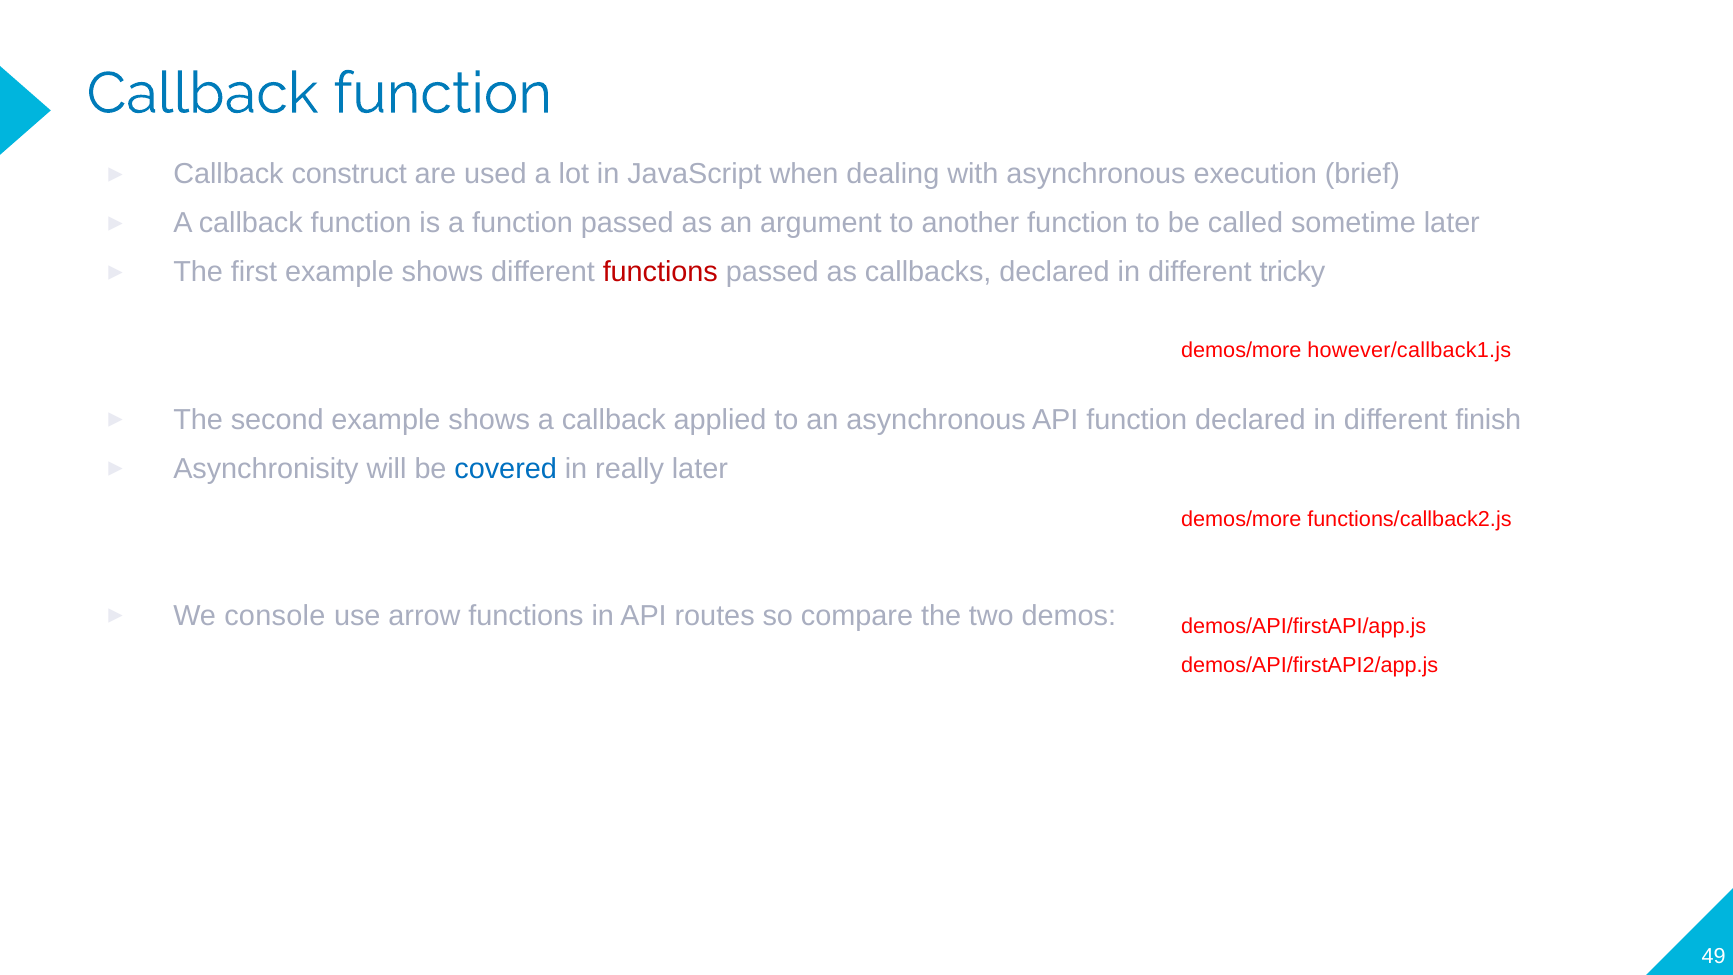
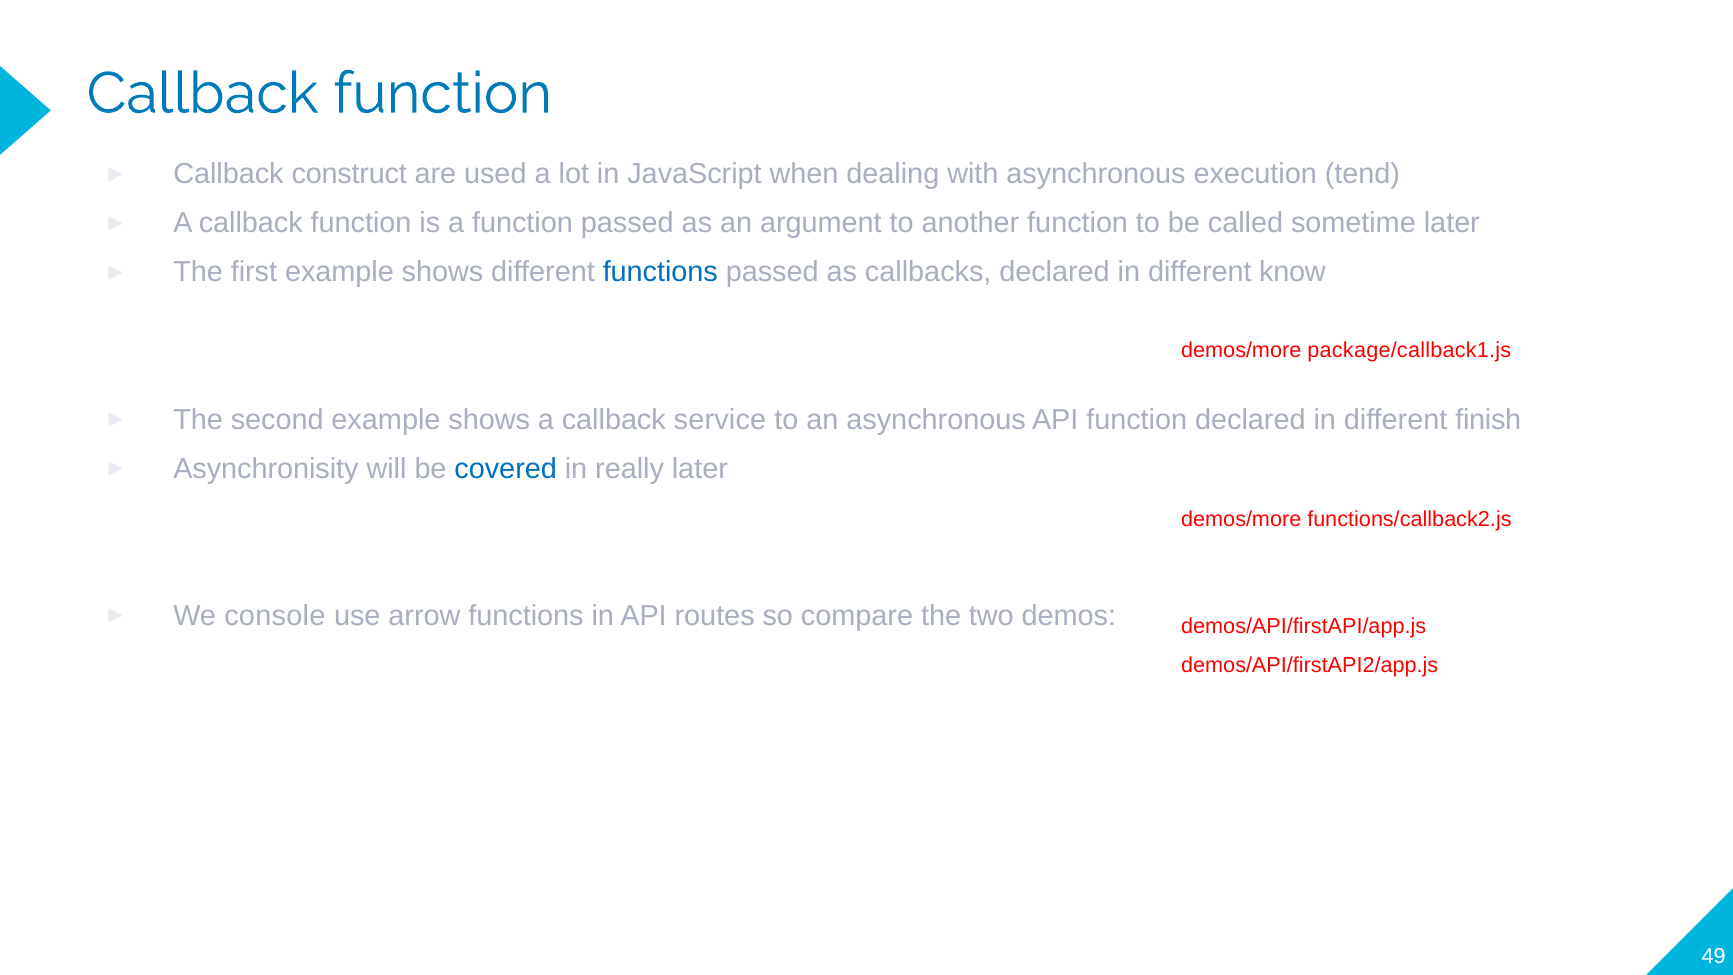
brief: brief -> tend (1362, 174)
functions colour: red -> blue (660, 272)
tricky: tricky -> know (1292, 272)
however/callback1.js: however/callback1.js -> package/callback1.js (1409, 350)
applied: applied -> service (720, 420)
